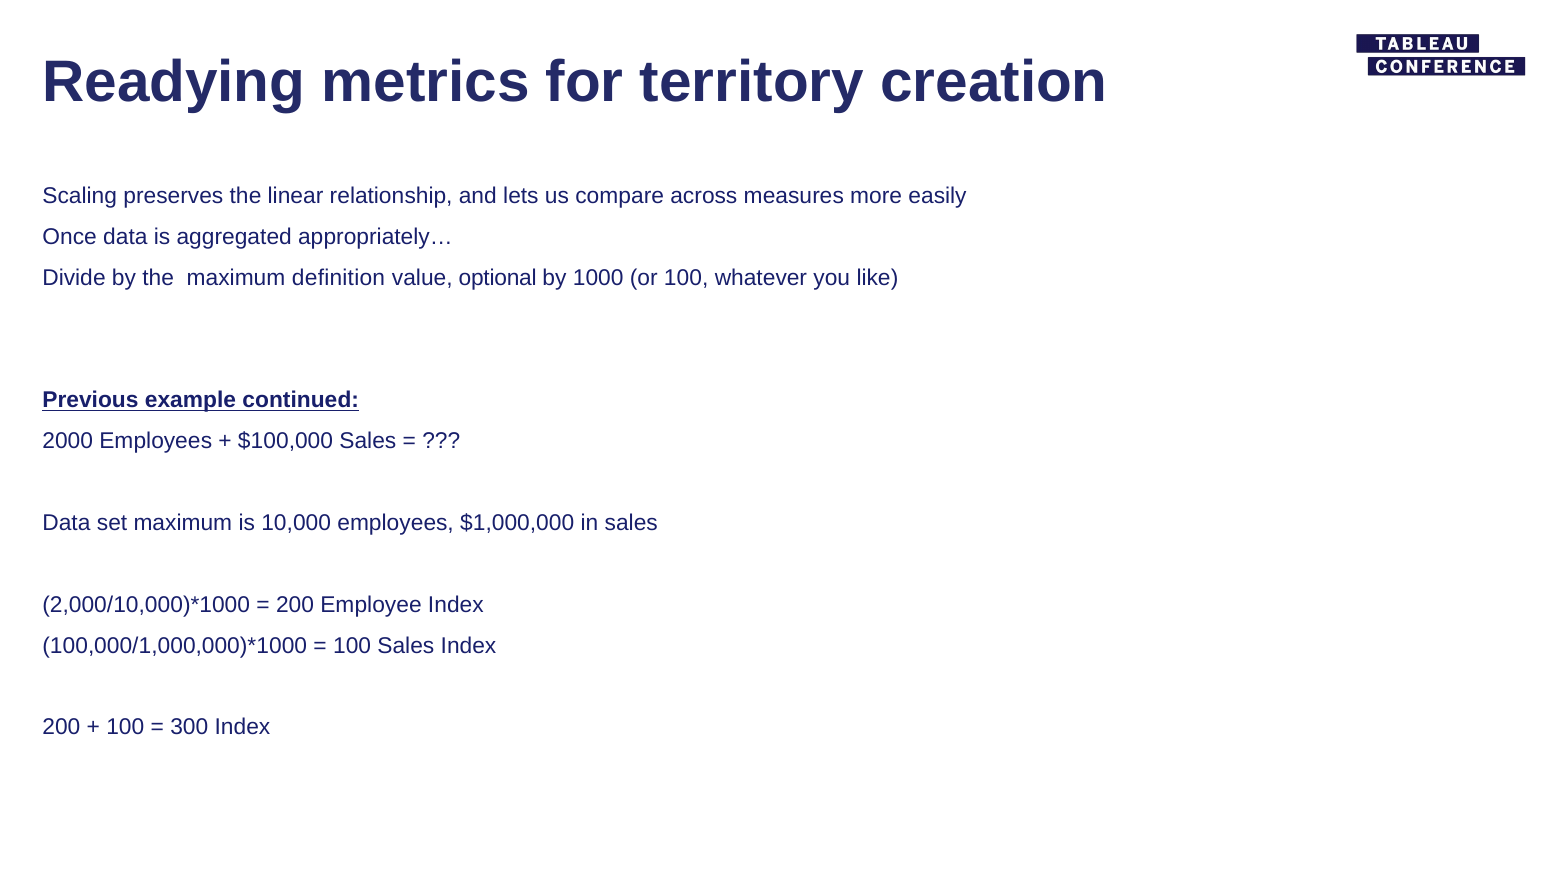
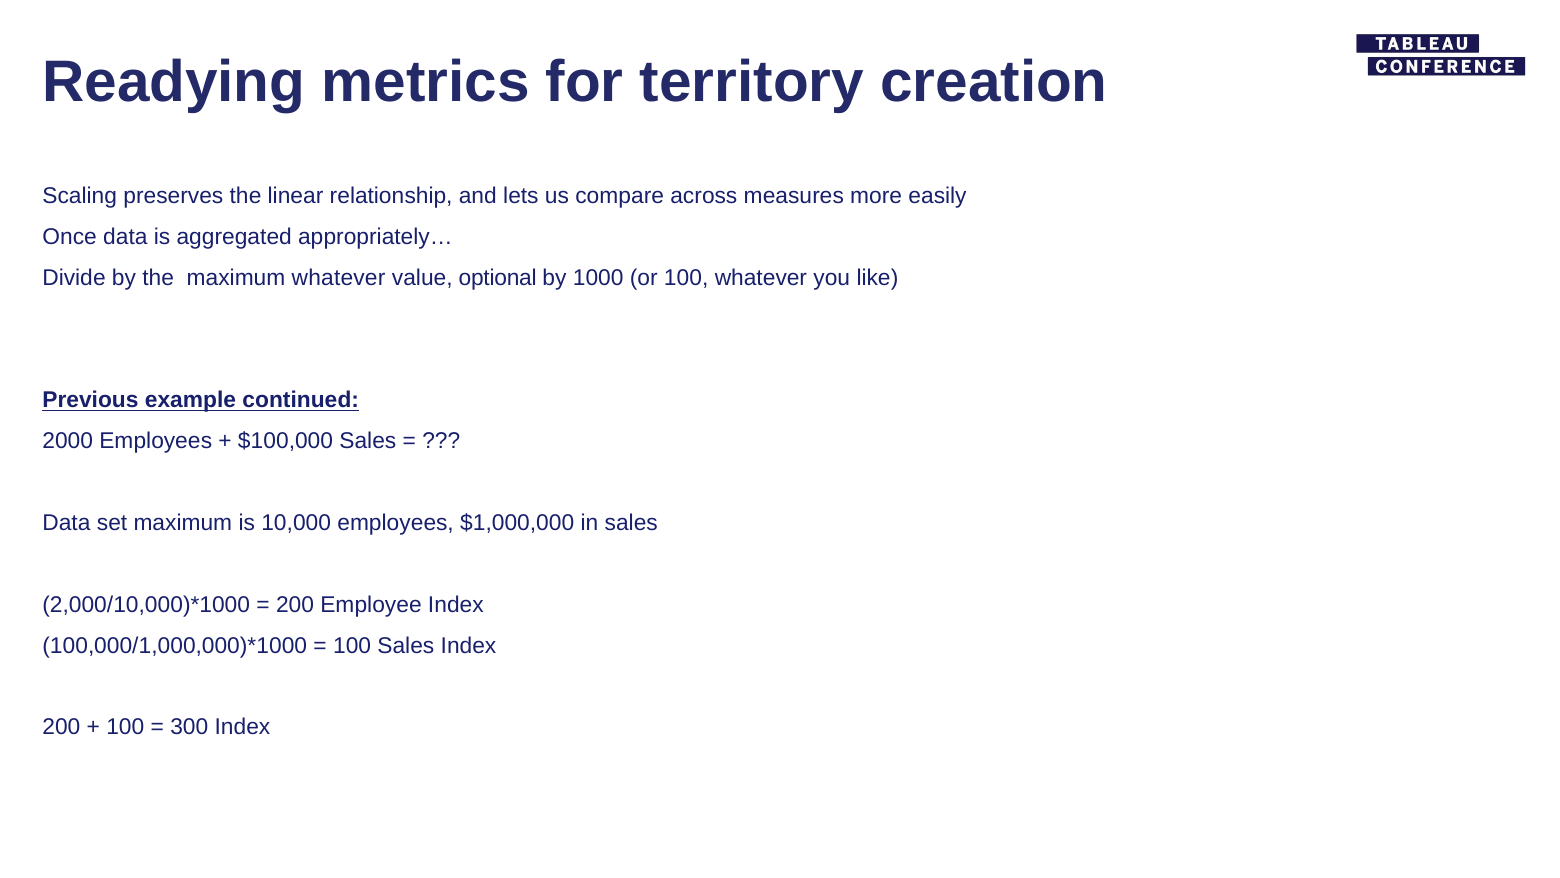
maximum definition: definition -> whatever (339, 278)
